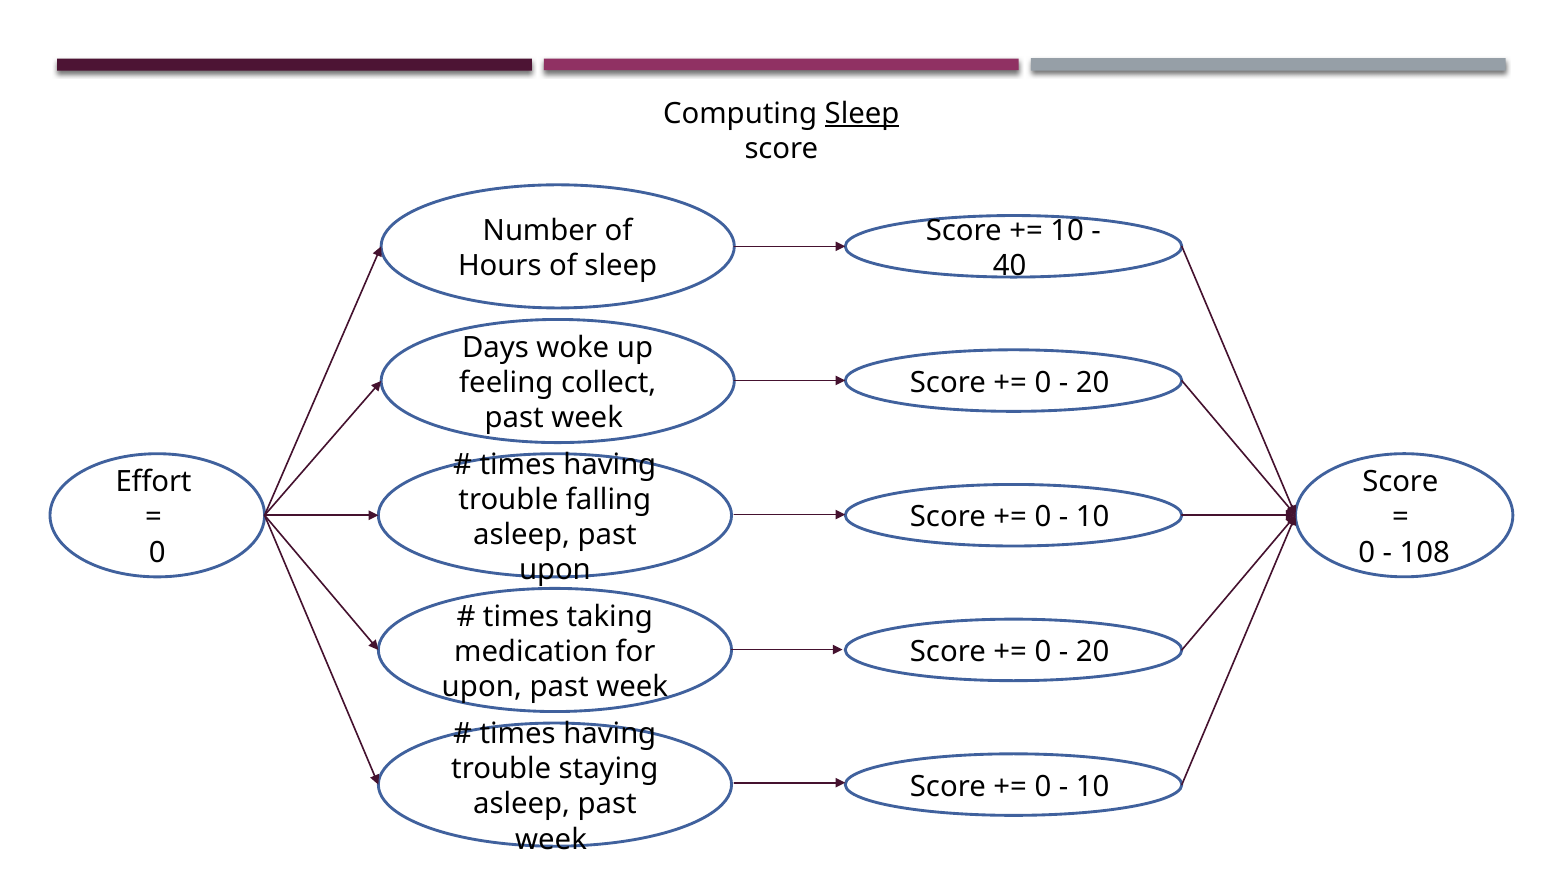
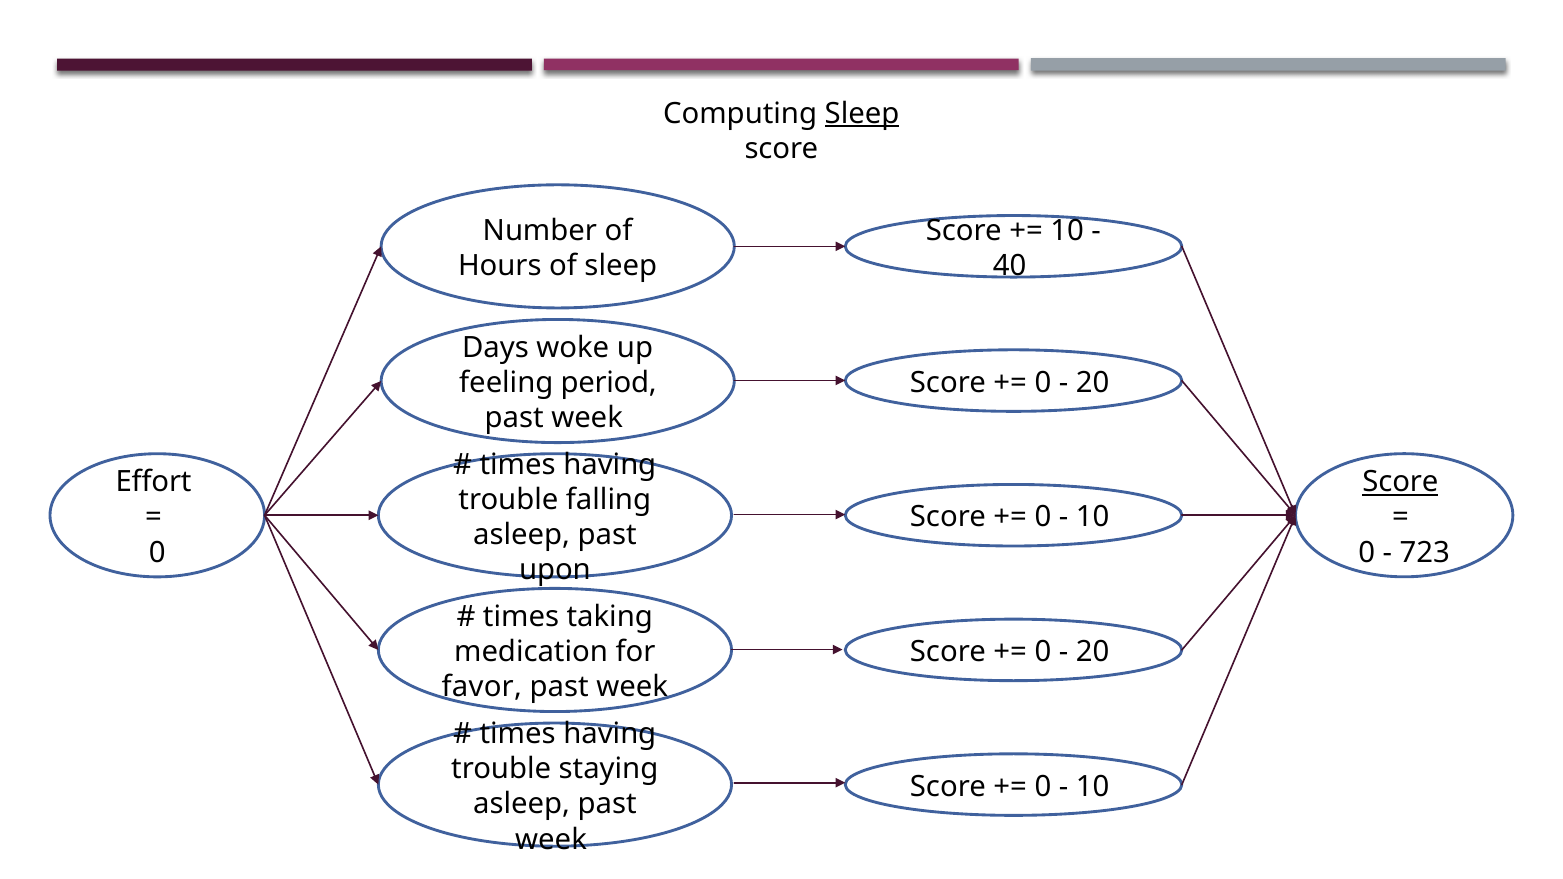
collect: collect -> period (609, 383)
Score underline: none -> present (1400, 482)
108: 108 -> 723 (1425, 553)
upon: upon -> favor (482, 687)
